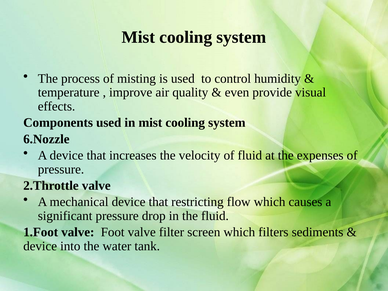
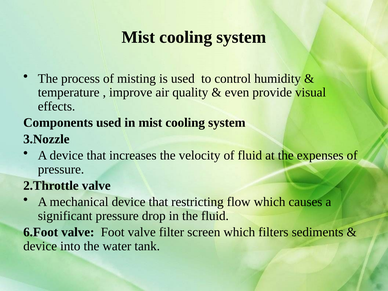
6.Nozzle: 6.Nozzle -> 3.Nozzle (46, 139)
1.Foot: 1.Foot -> 6.Foot (41, 232)
